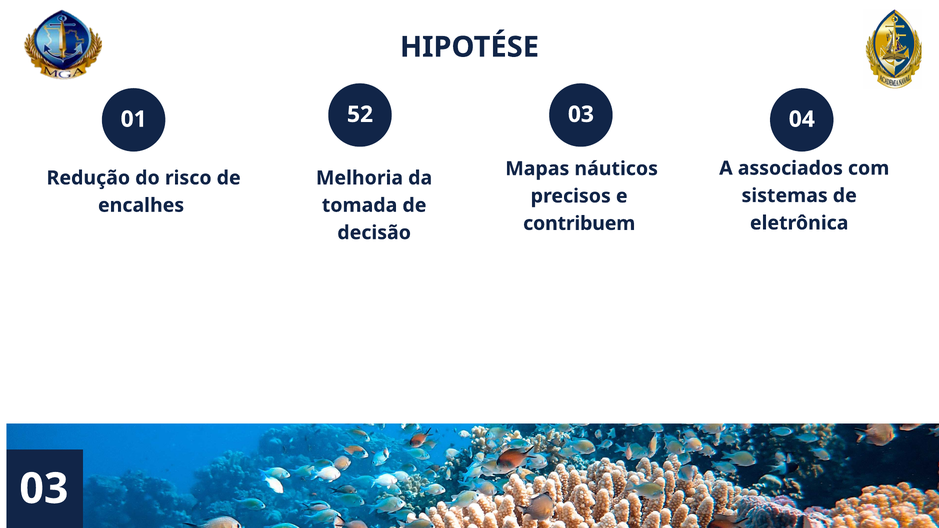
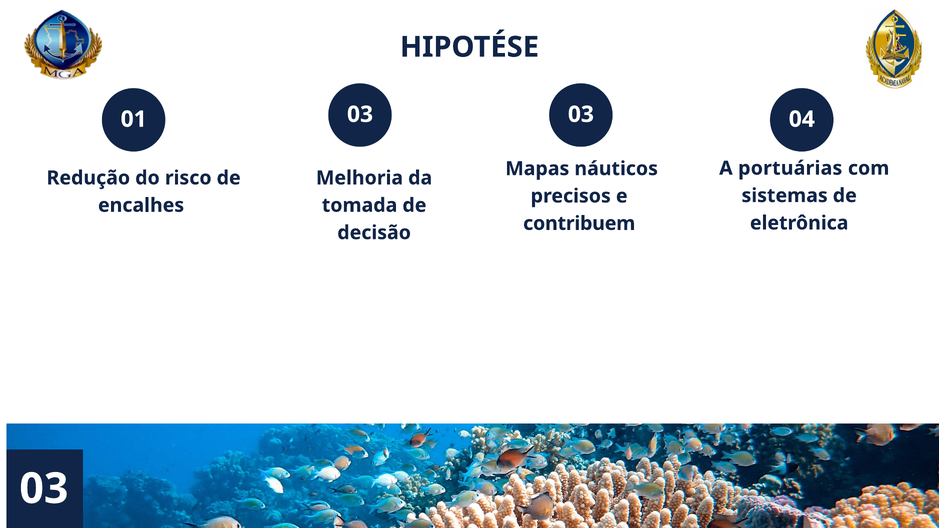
01 52: 52 -> 03 (360, 114)
associados: associados -> portuárias (790, 168)
